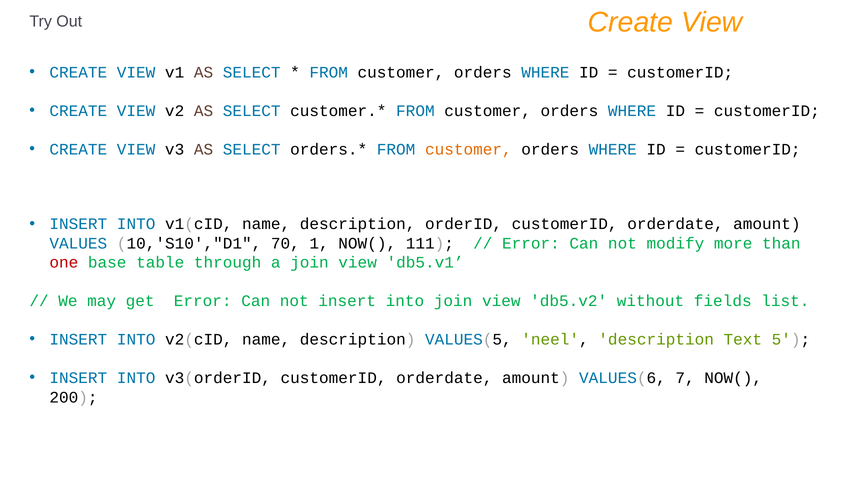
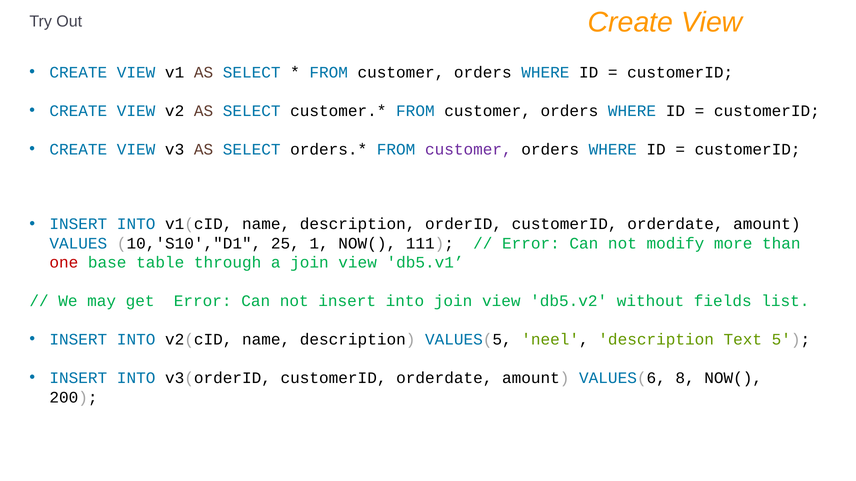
customer colour: orange -> purple (468, 150)
70: 70 -> 25 (285, 244)
7: 7 -> 8 (685, 378)
